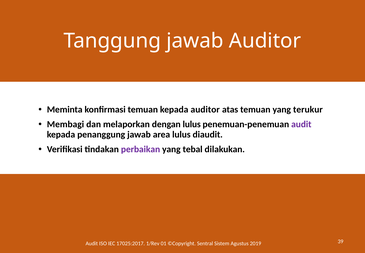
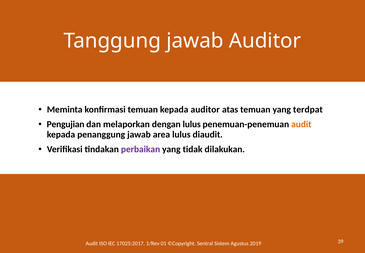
terukur: terukur -> terdpat (308, 109)
Membagi: Membagi -> Pengujian (66, 124)
audit colour: purple -> orange (301, 124)
tebal: tebal -> tidak (193, 149)
